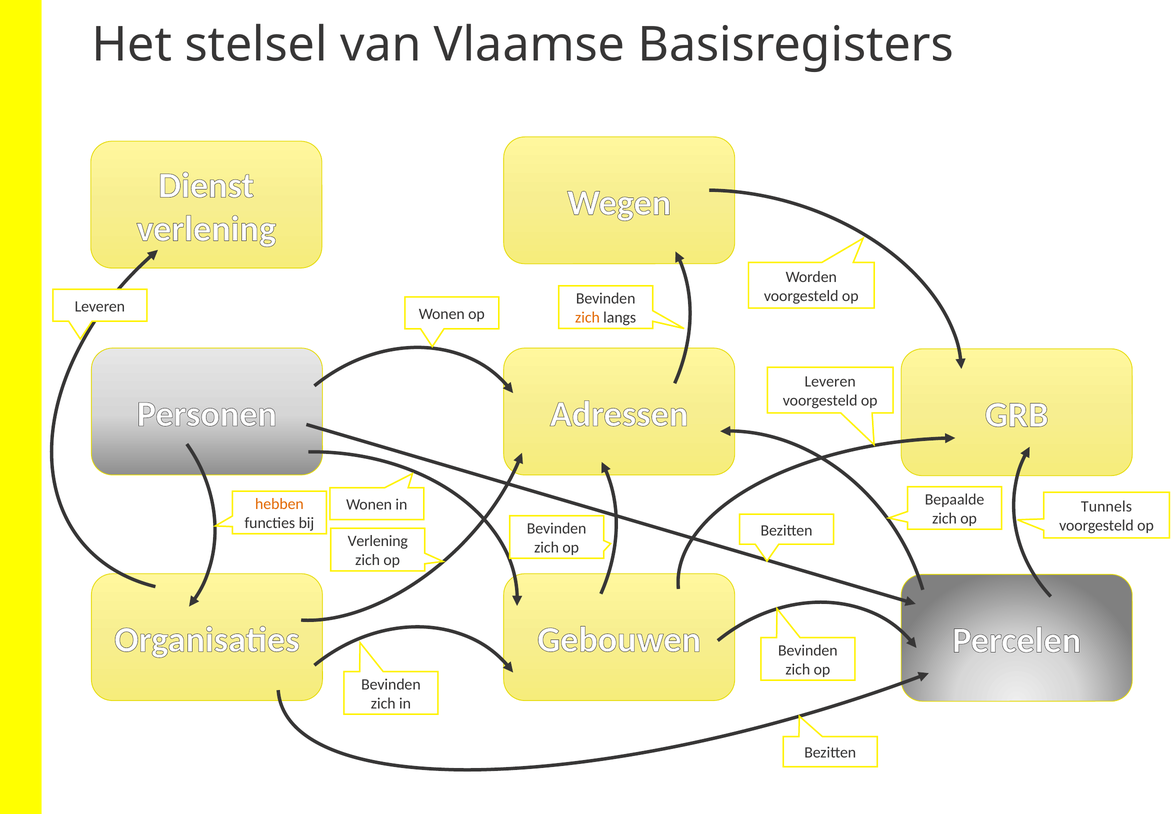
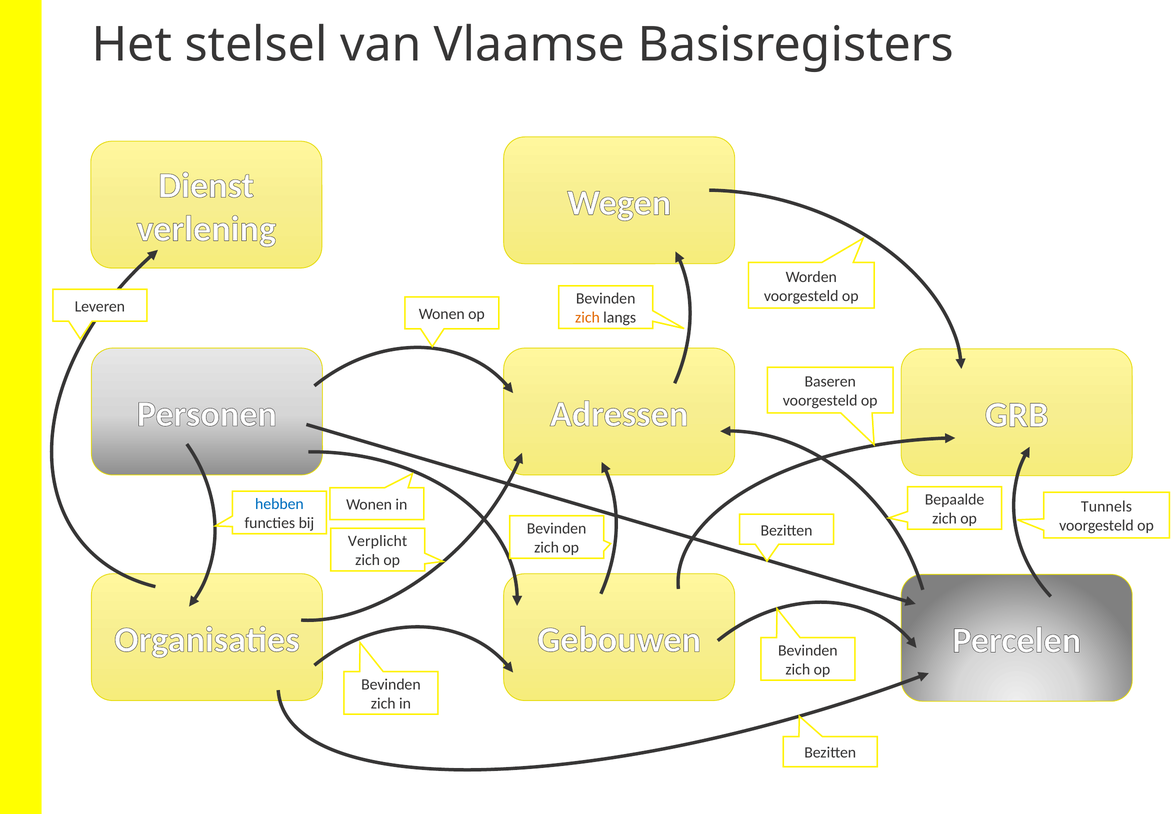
Leveren: Leveren -> Baseren (830, 382)
hebben colour: orange -> blue (279, 504)
Verlening: Verlening -> Verplicht (378, 541)
